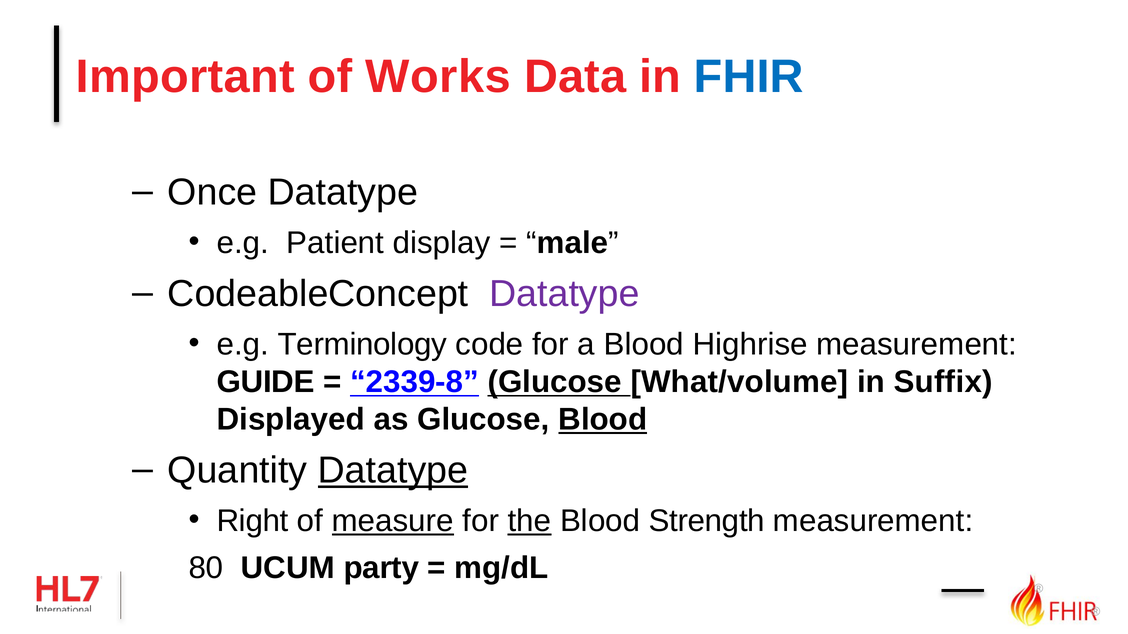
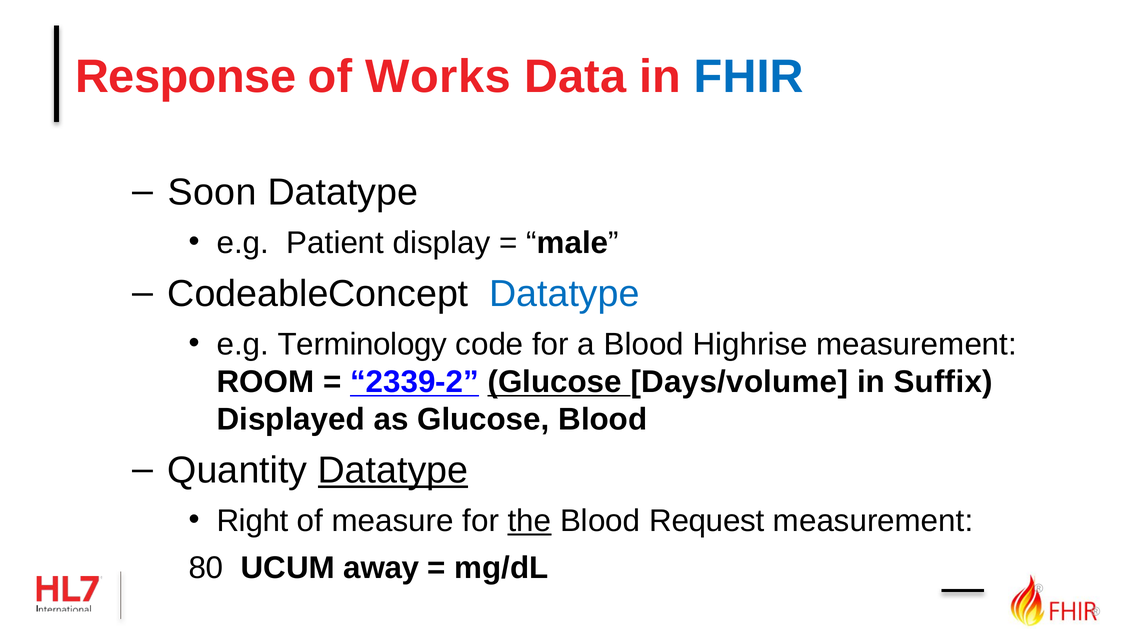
Important: Important -> Response (186, 77)
Once: Once -> Soon (212, 193)
Datatype colour: purple -> blue (564, 294)
GUIDE: GUIDE -> ROOM (266, 382)
2339-8: 2339-8 -> 2339-2 (415, 382)
What/volume: What/volume -> Days/volume (739, 382)
Blood underline: present -> none (603, 420)
measure underline: present -> none (393, 521)
Strength: Strength -> Request (707, 521)
party: party -> away (381, 568)
